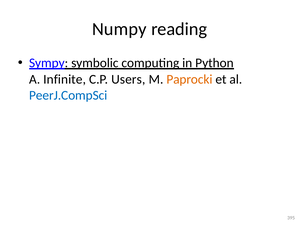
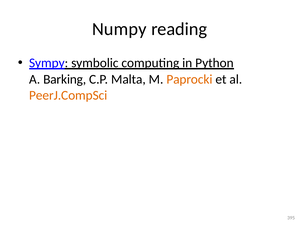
Infinite: Infinite -> Barking (65, 79)
Users: Users -> Malta (128, 79)
PeerJ.CompSci colour: blue -> orange (68, 95)
